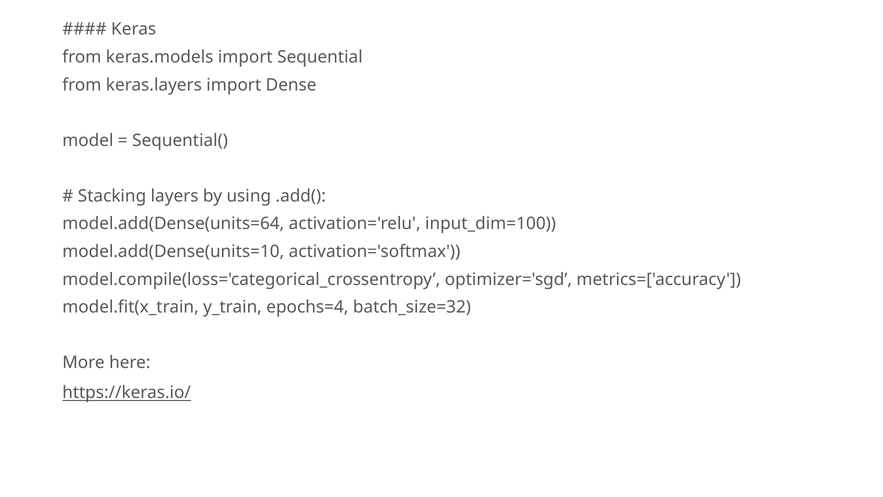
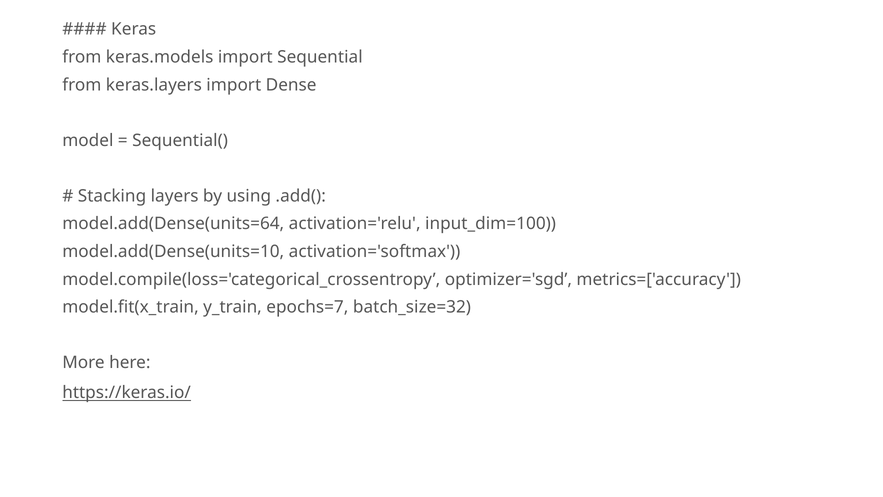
epochs=4: epochs=4 -> epochs=7 (307, 307)
